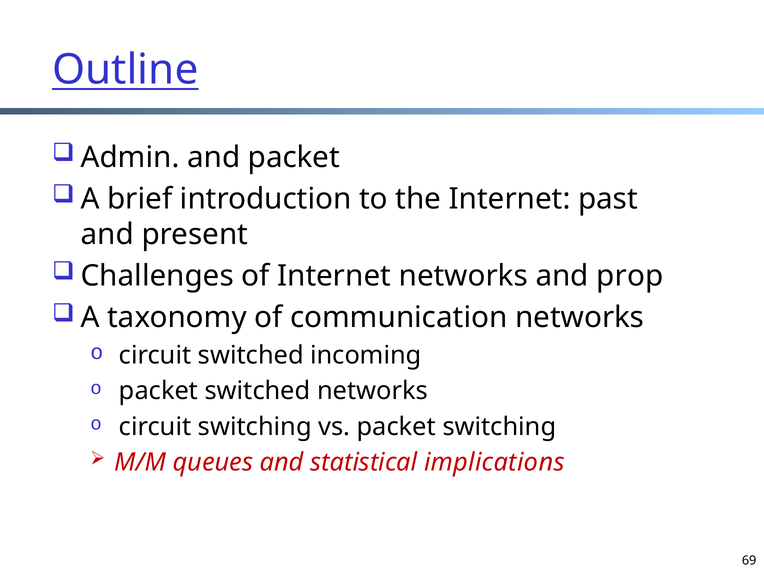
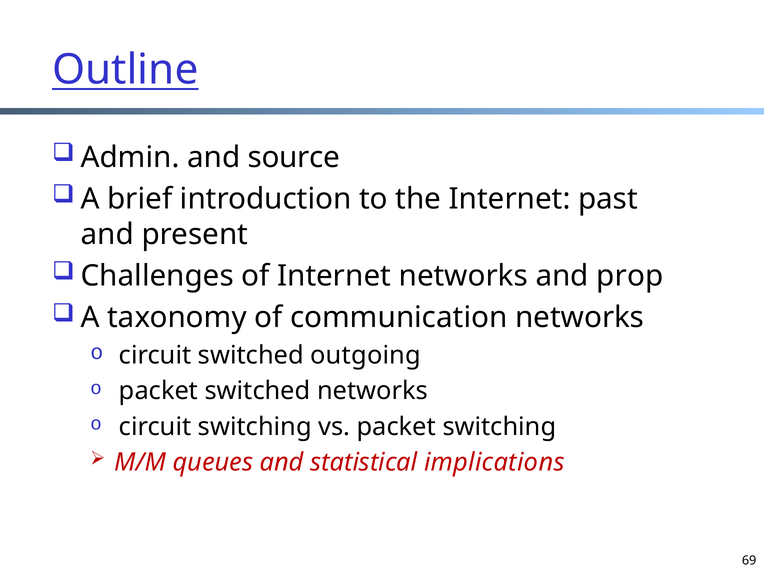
and packet: packet -> source (294, 157)
incoming: incoming -> outgoing (366, 356)
